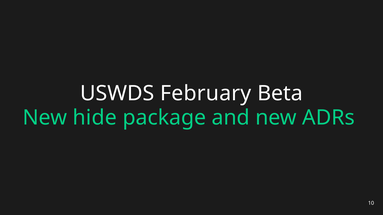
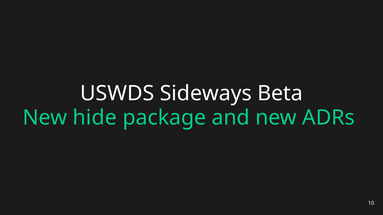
February: February -> Sideways (206, 93)
